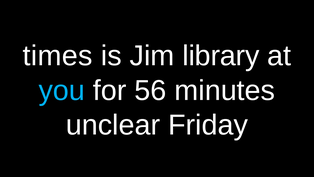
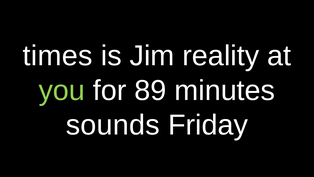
library: library -> reality (221, 56)
you colour: light blue -> light green (62, 90)
56: 56 -> 89 (150, 90)
unclear: unclear -> sounds (113, 125)
